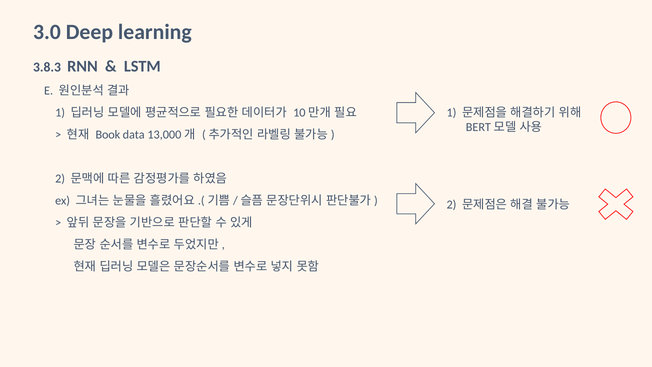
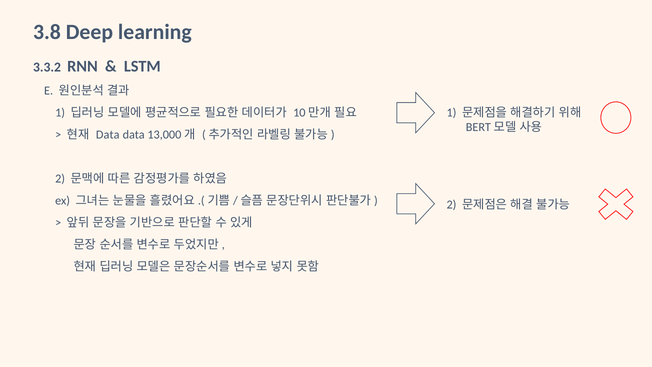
3.0: 3.0 -> 3.8 (47, 32)
3.8.3: 3.8.3 -> 3.3.2 (47, 67)
Book: Book -> Data (108, 134)
